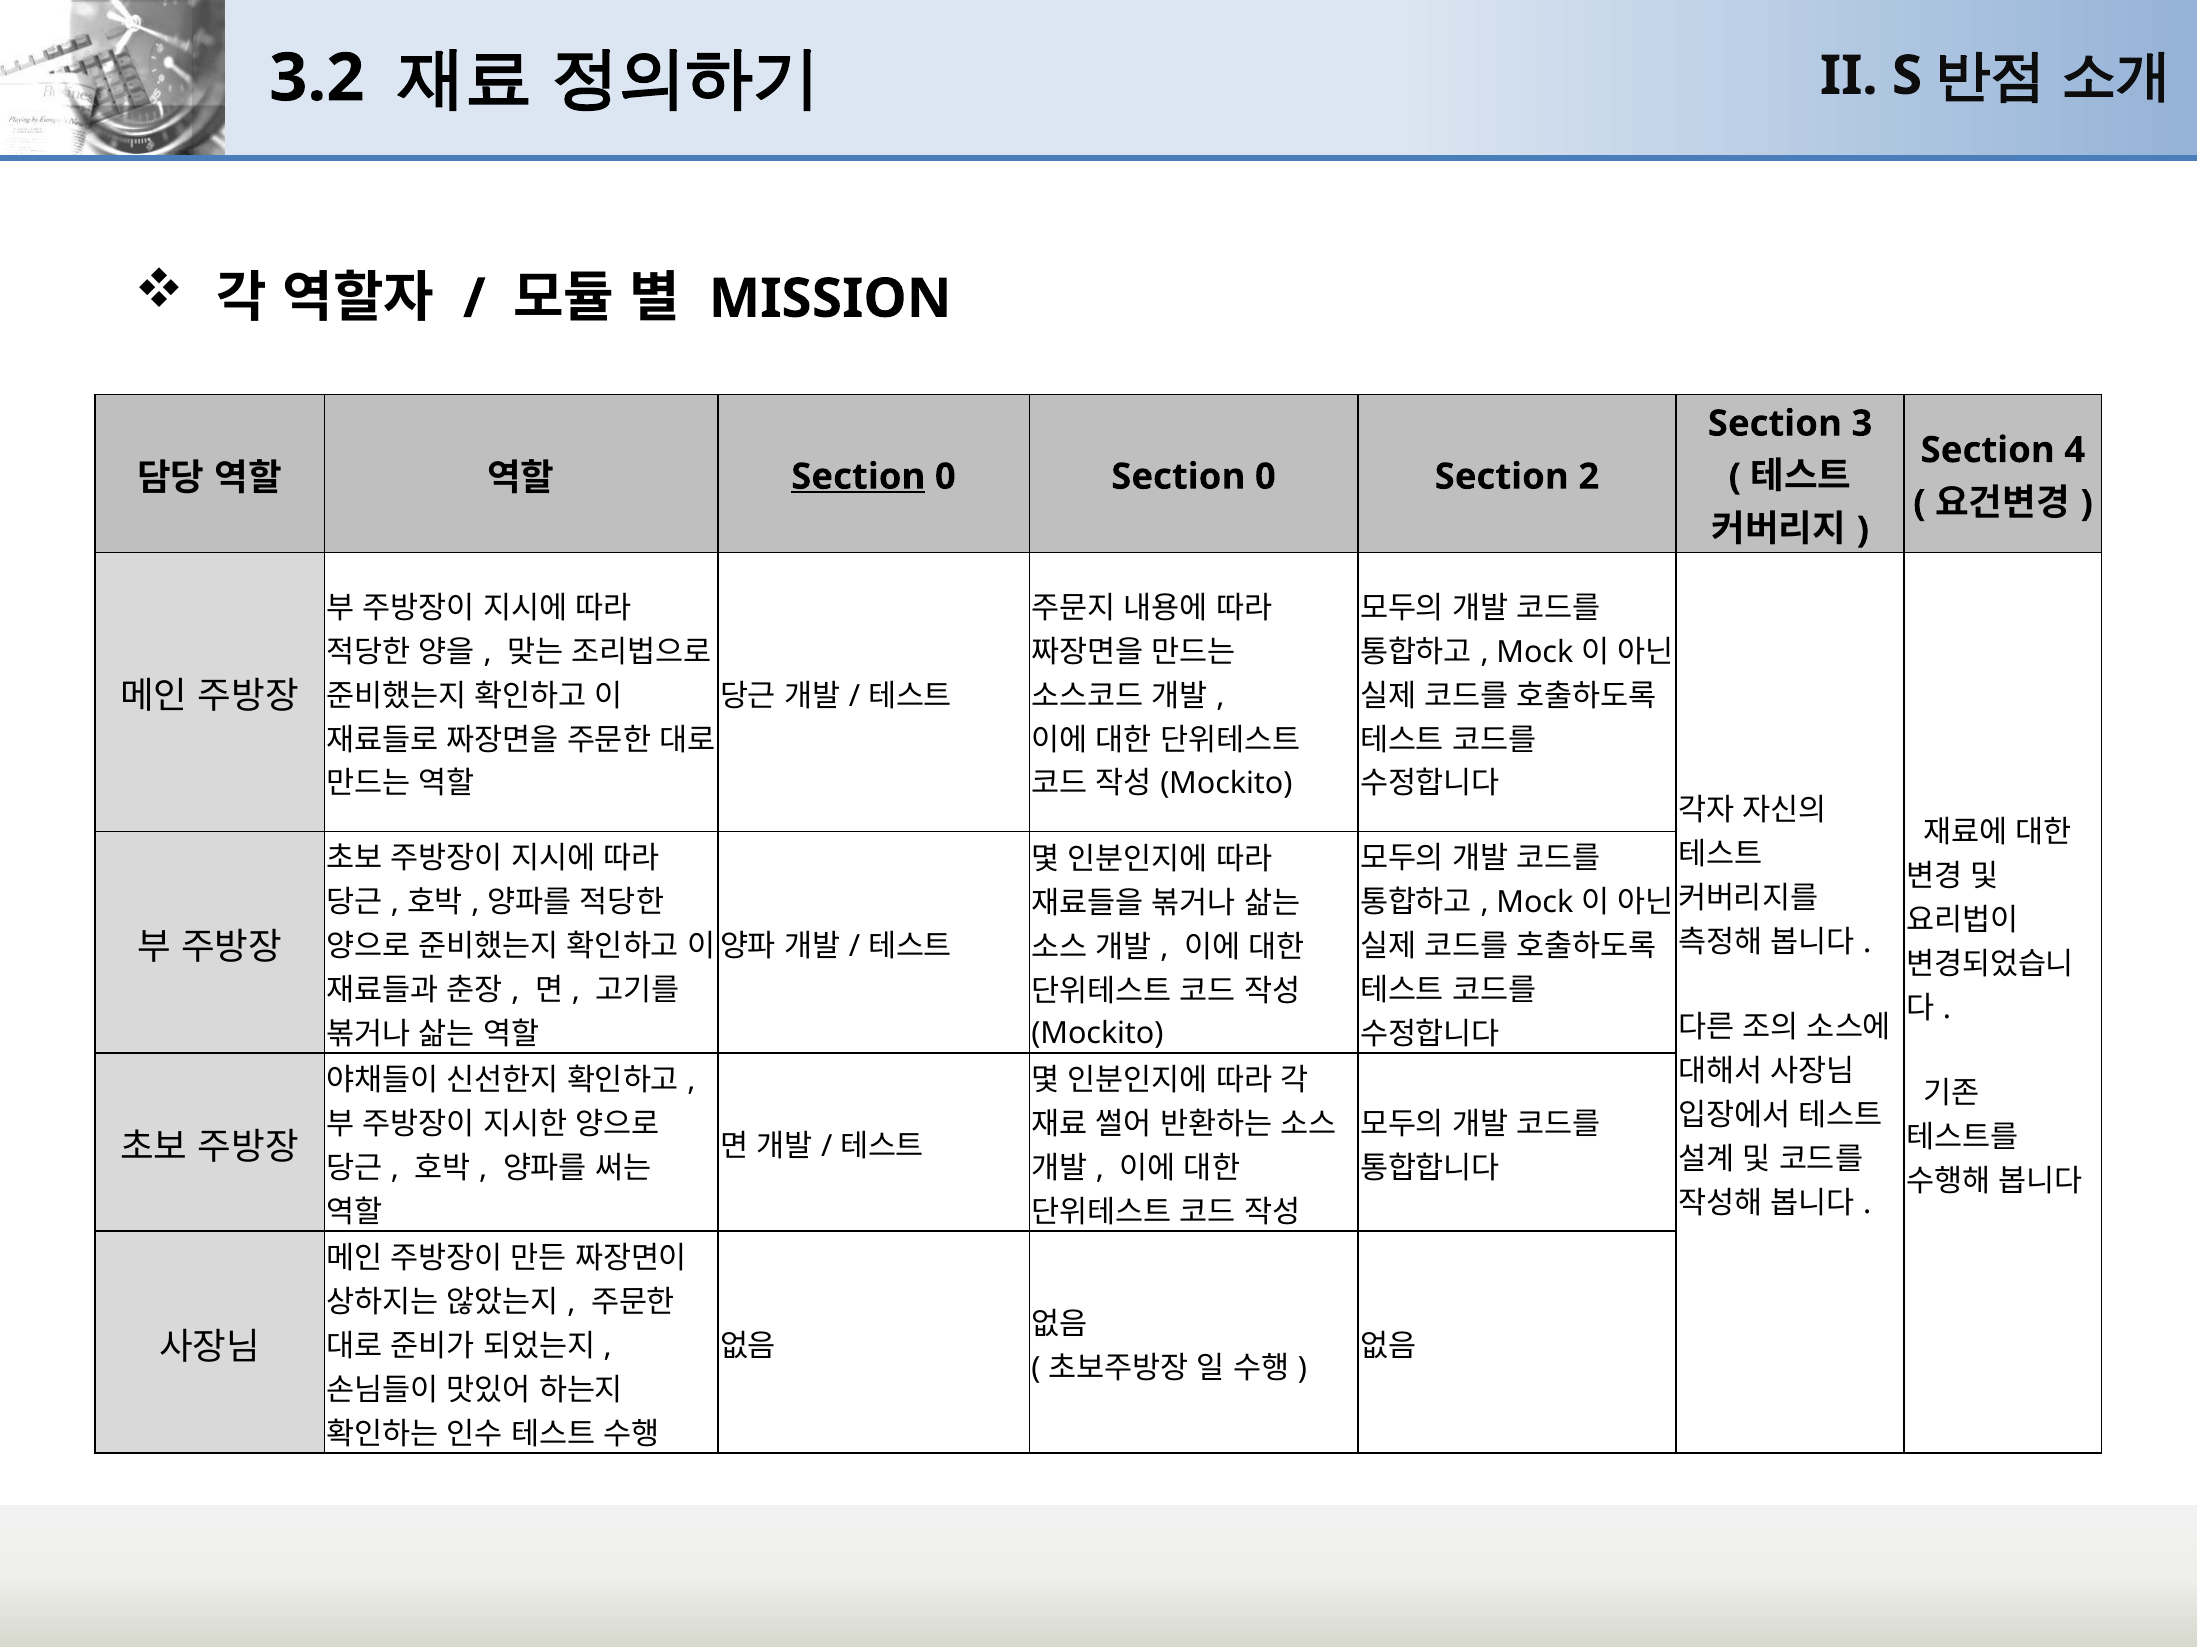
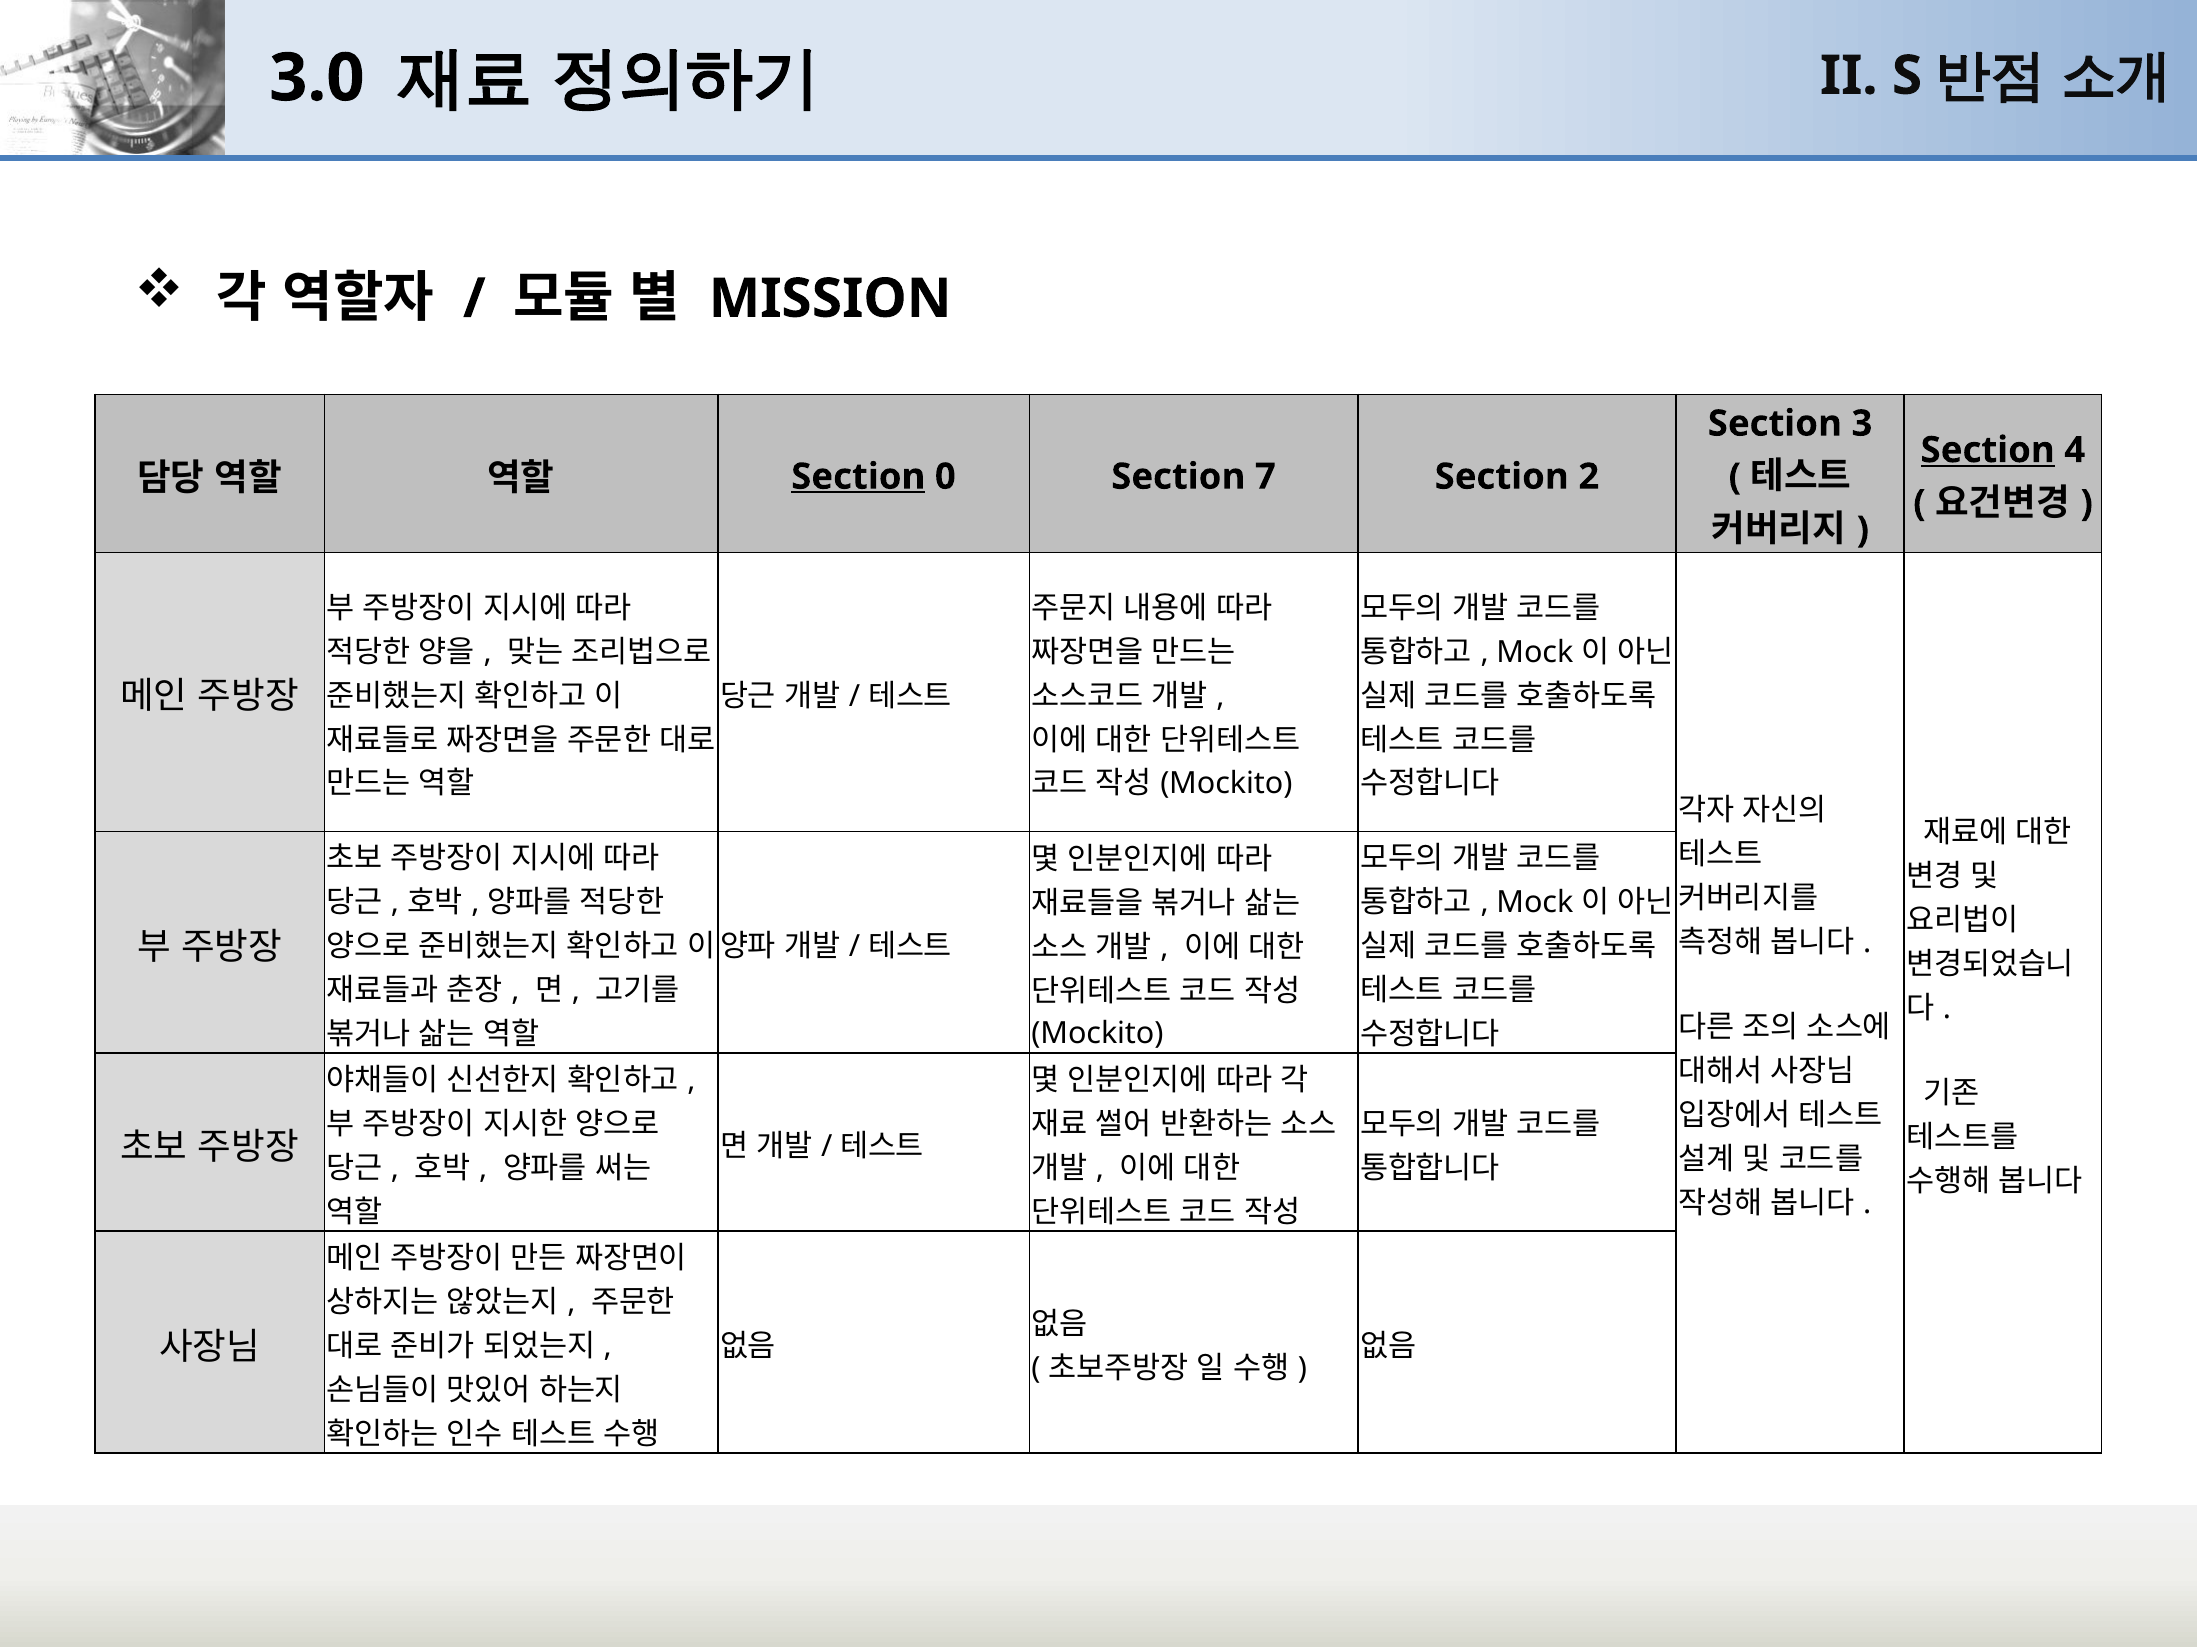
3.2: 3.2 -> 3.0 (317, 78)
Section underline: none -> present (1988, 450)
0 Section 0: 0 -> 7 (1265, 477)
